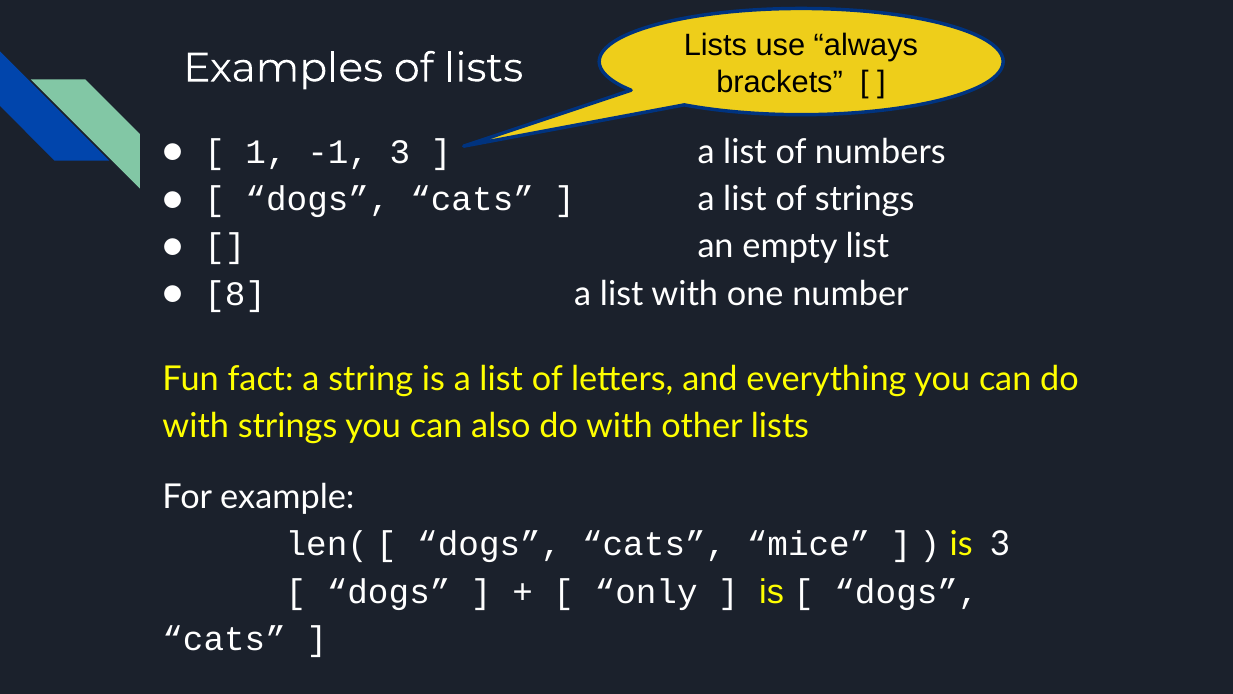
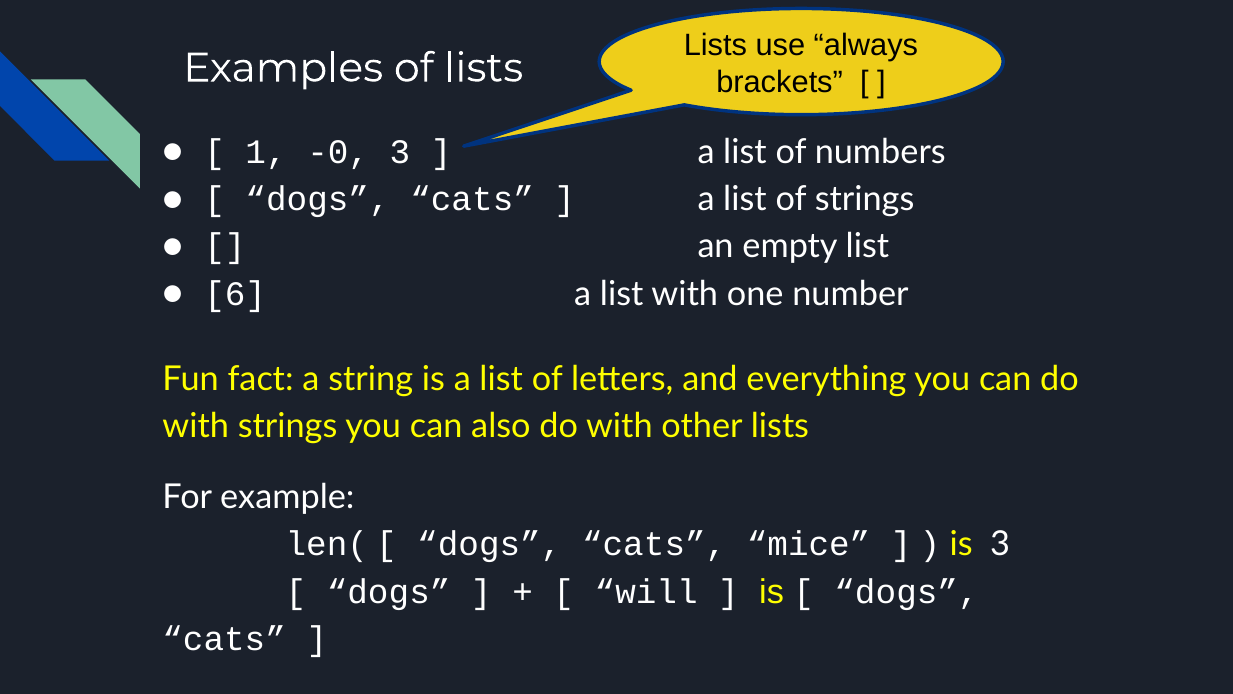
-1: -1 -> -0 (338, 152)
8: 8 -> 6 (235, 294)
only: only -> will (646, 592)
